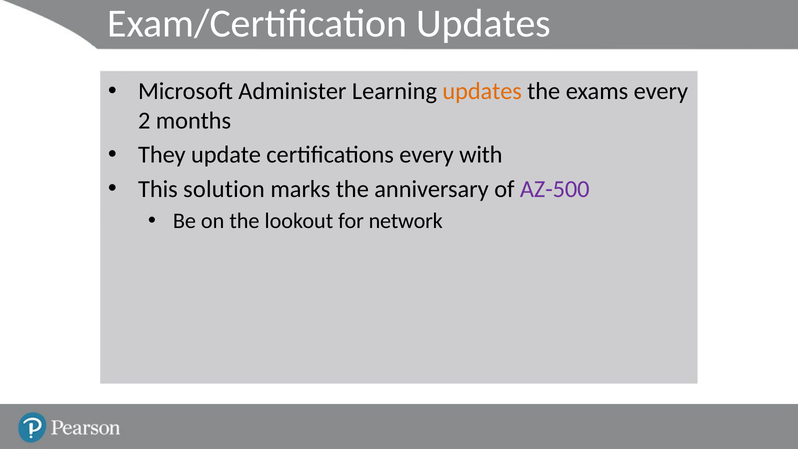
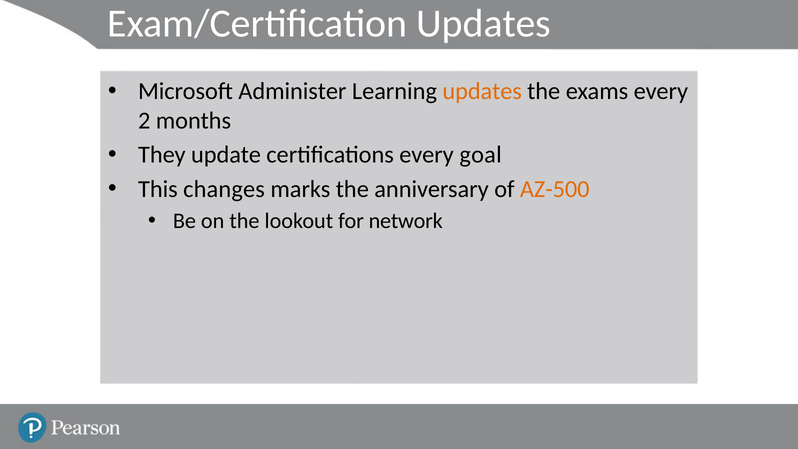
with: with -> goal (481, 155)
solution: solution -> changes (224, 189)
AZ-500 colour: purple -> orange (555, 189)
